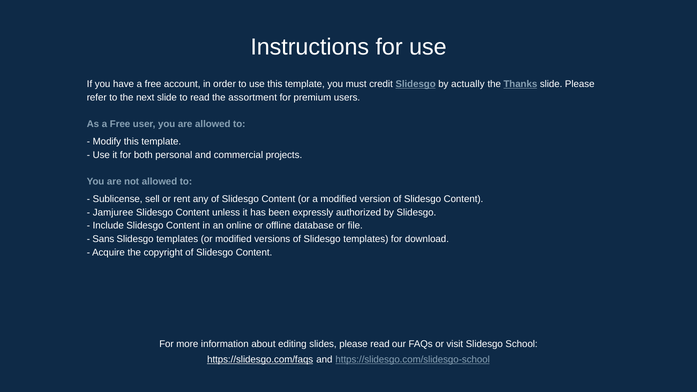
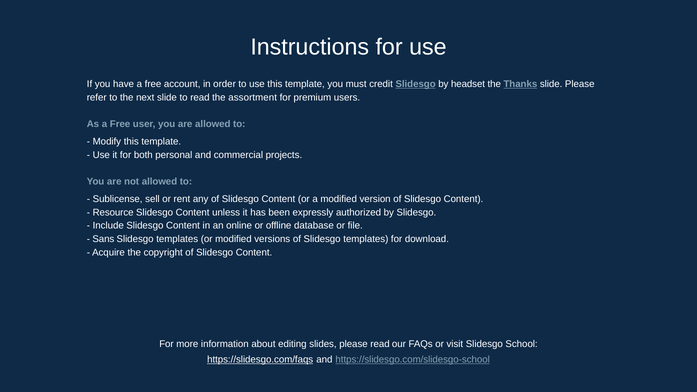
actually: actually -> headset (468, 84)
Jamjuree: Jamjuree -> Resource (113, 212)
